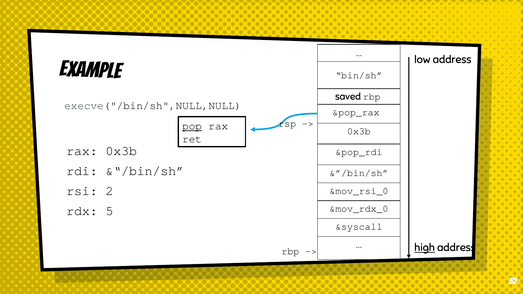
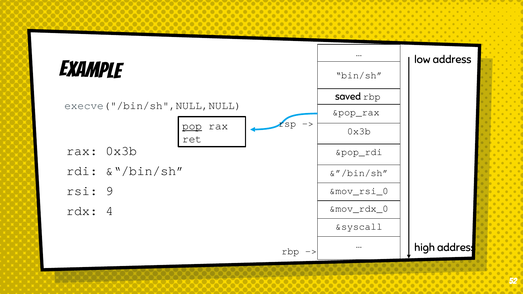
2: 2 -> 9 (109, 191)
5: 5 -> 4 (109, 211)
high underline: present -> none (425, 248)
